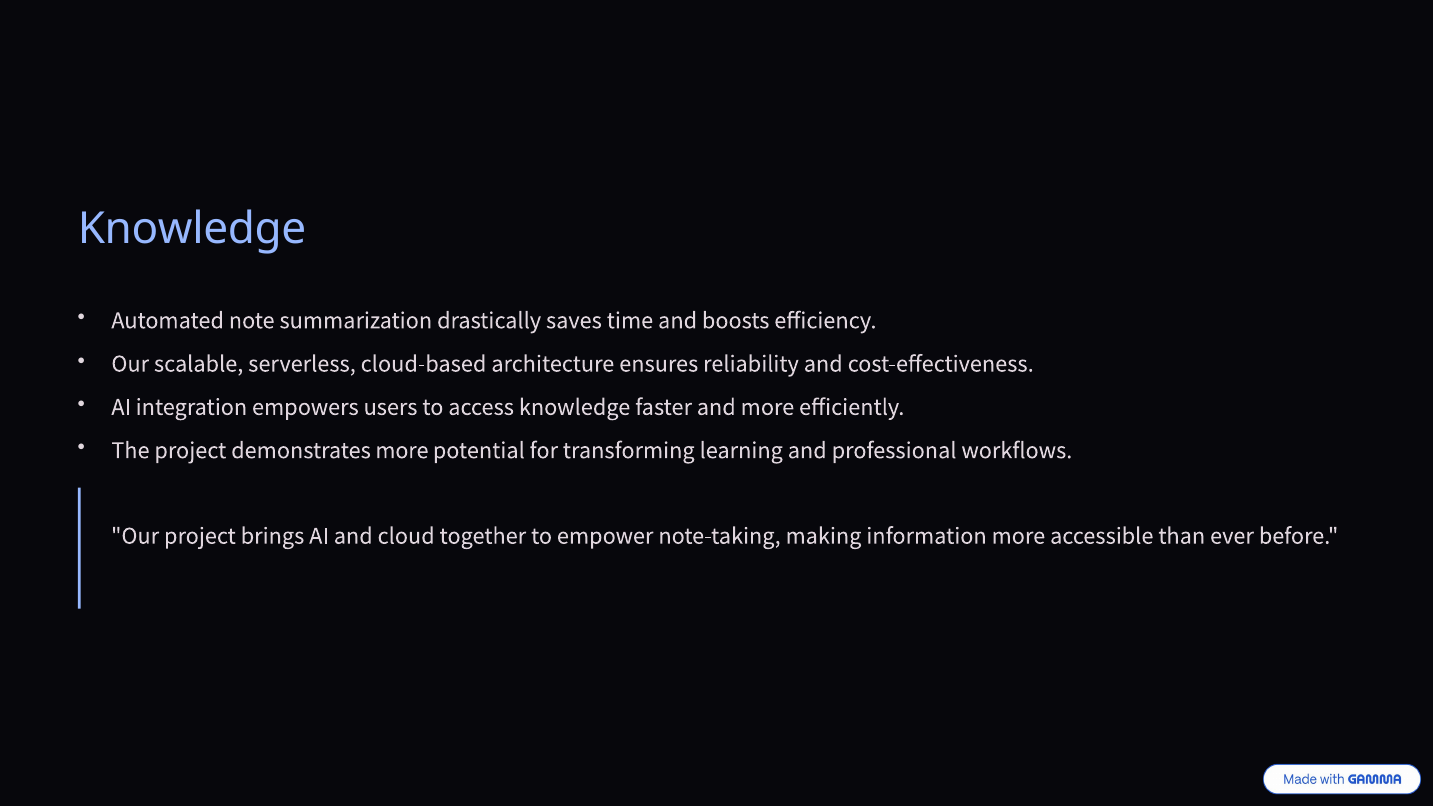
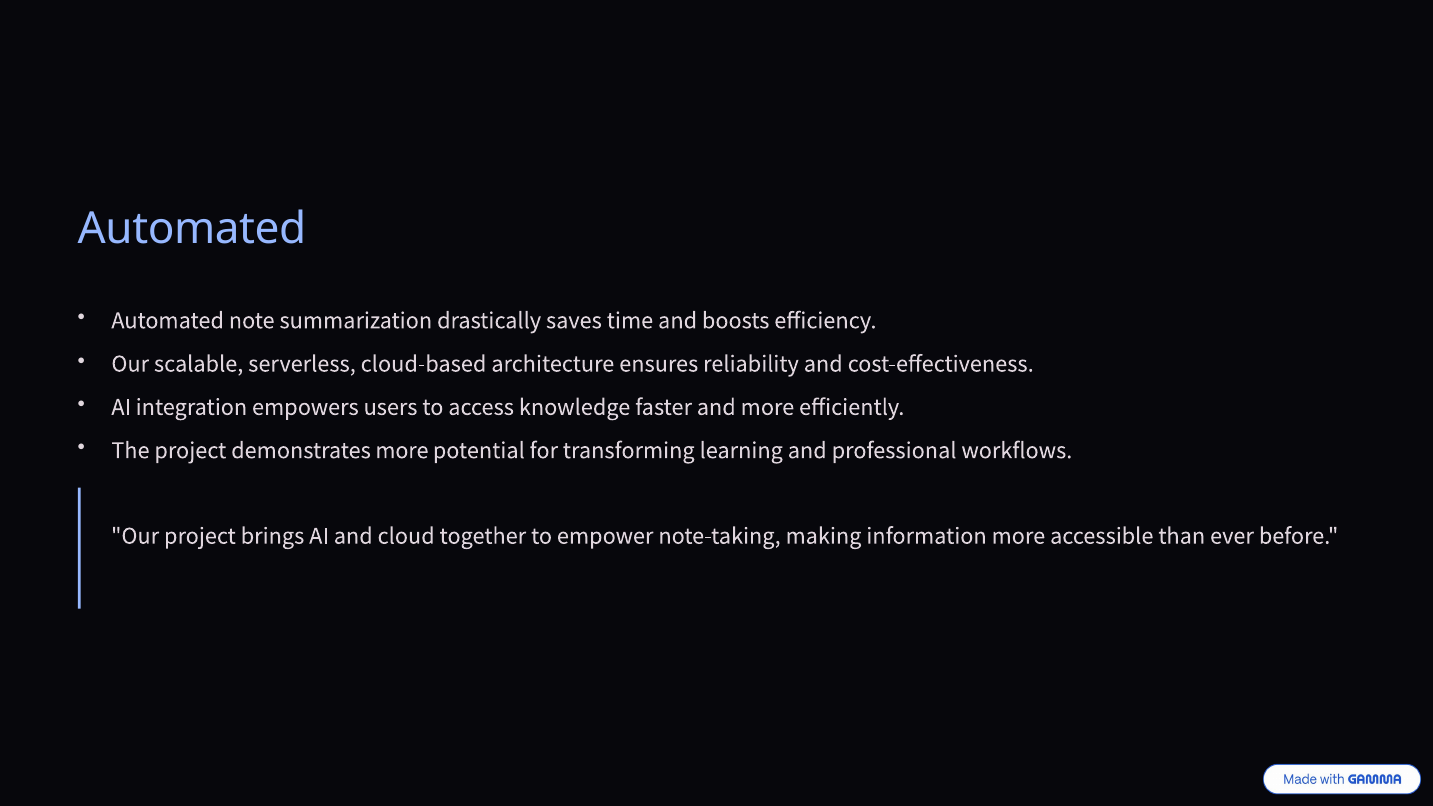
Knowledge: Knowledge -> Automated (192, 229)
